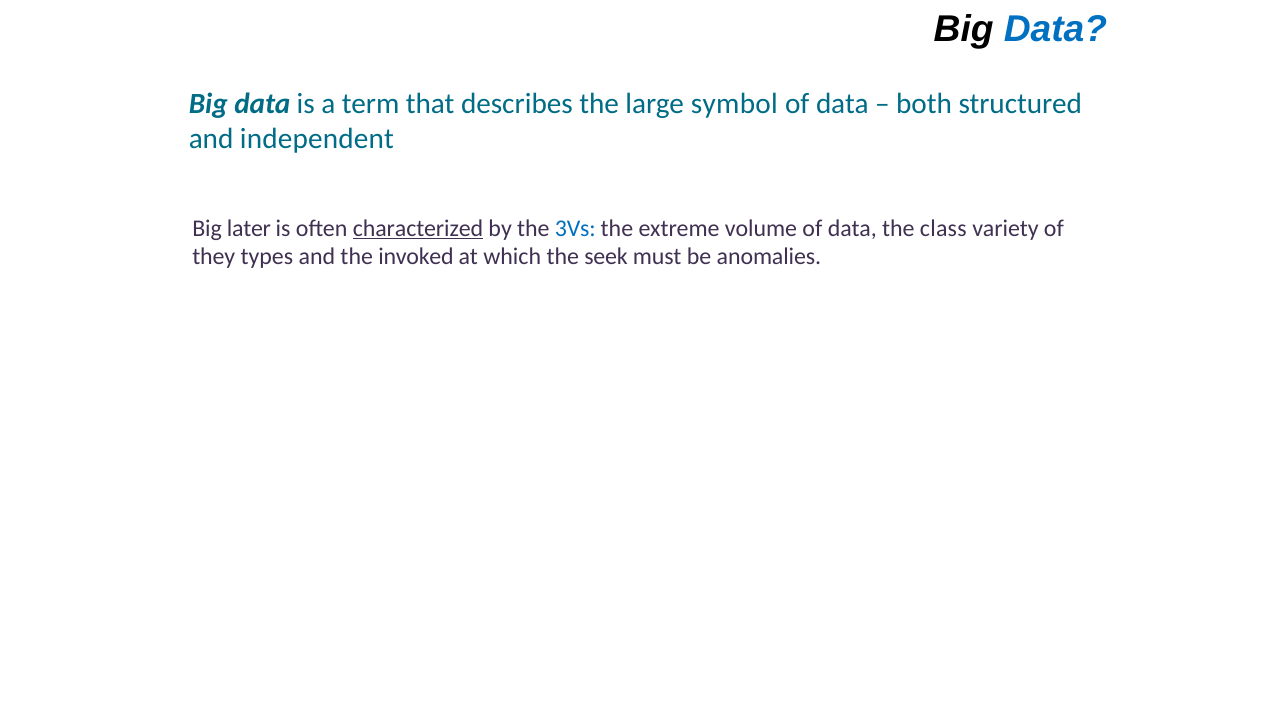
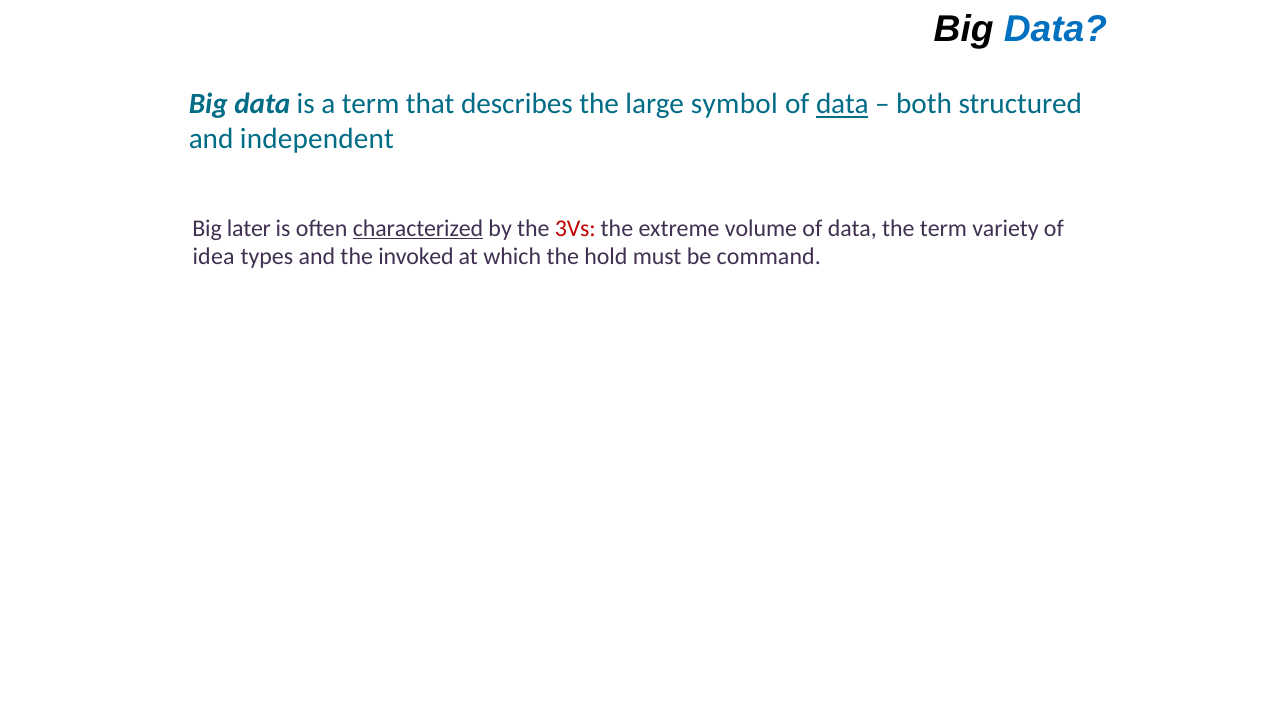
data underline: none -> present (842, 104)
3Vs colour: blue -> red (575, 228)
the class: class -> term (943, 228)
they: they -> idea (214, 257)
seek: seek -> hold (606, 257)
anomalies: anomalies -> command (769, 257)
